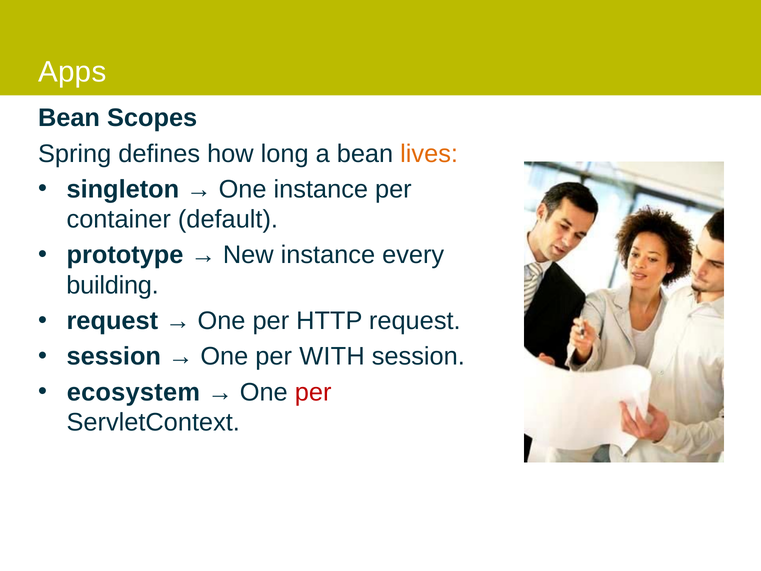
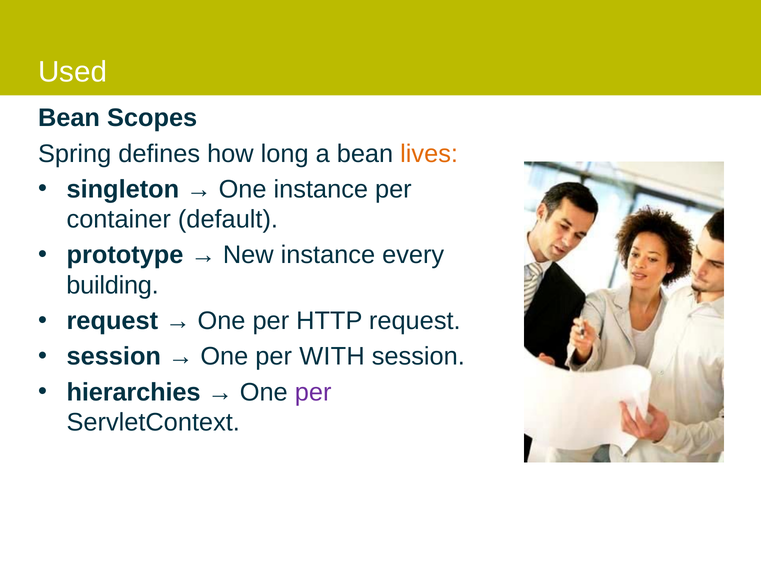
Apps: Apps -> Used (73, 72)
ecosystem: ecosystem -> hierarchies (134, 392)
per colour: red -> purple (313, 392)
